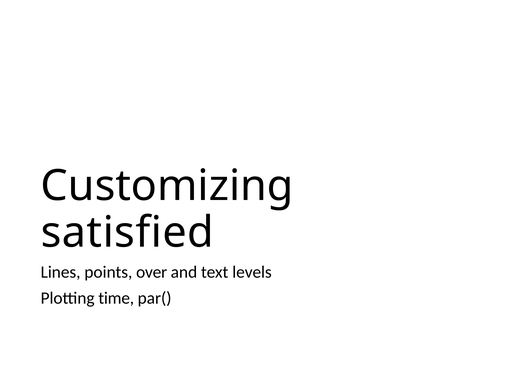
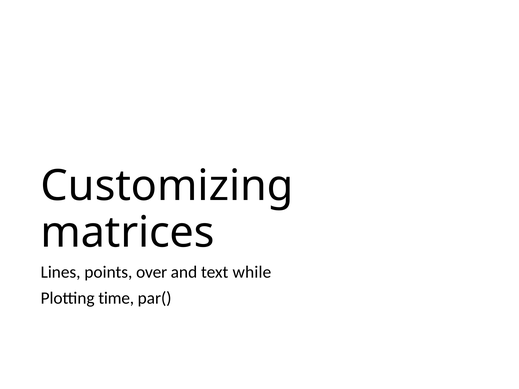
satisfied: satisfied -> matrices (128, 233)
levels: levels -> while (252, 272)
